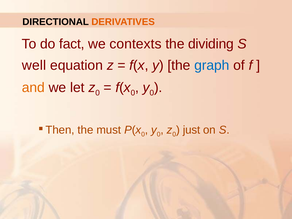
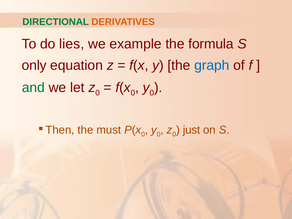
DIRECTIONAL colour: black -> green (56, 22)
fact: fact -> lies (72, 44)
contexts: contexts -> example (136, 44)
dividing: dividing -> formula (211, 44)
well: well -> only (34, 65)
and colour: orange -> green (33, 88)
